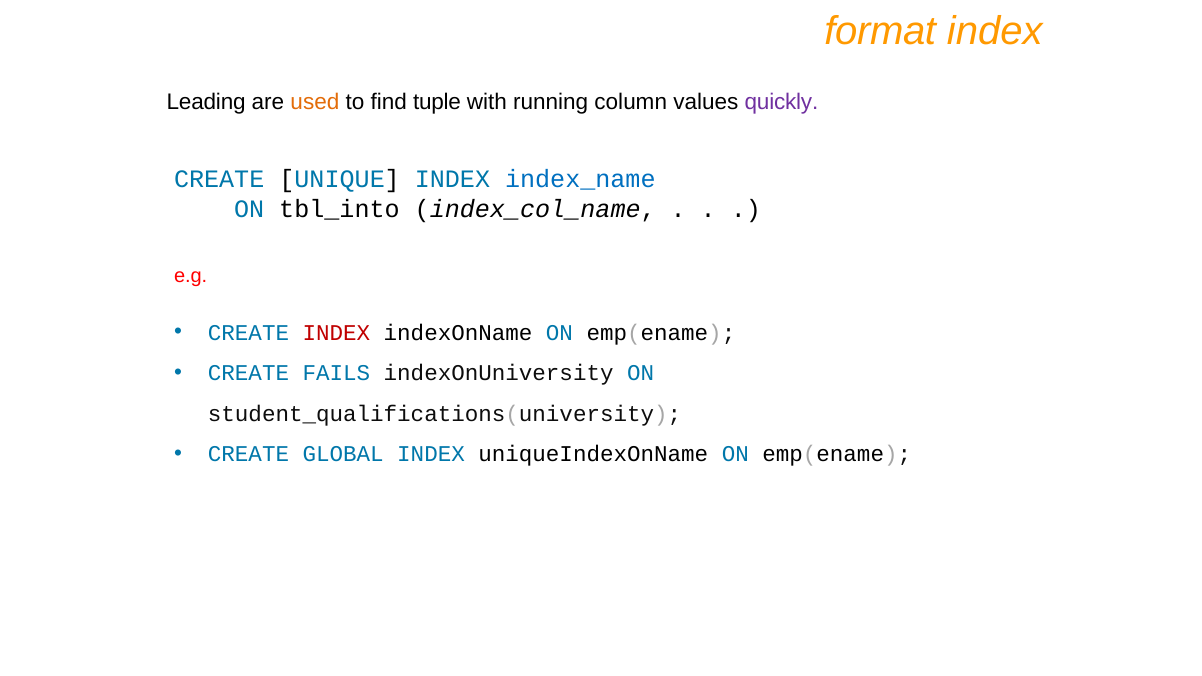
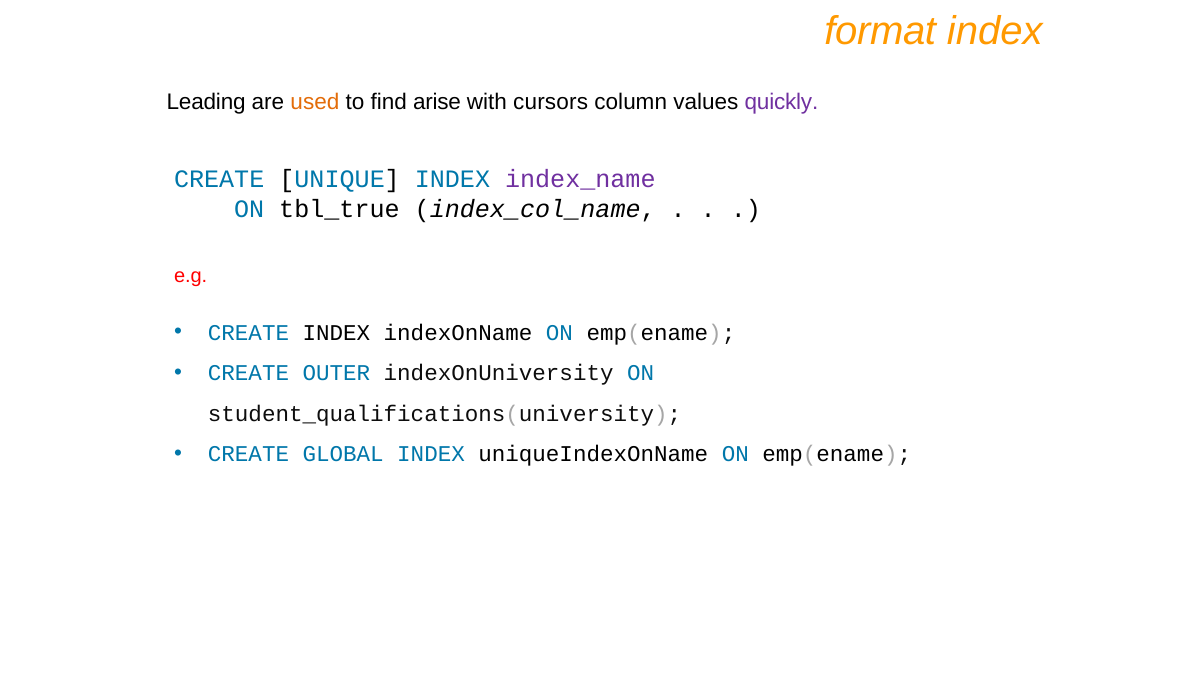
tuple: tuple -> arise (437, 102)
running: running -> cursors (551, 102)
index_name colour: blue -> purple (580, 179)
tbl_into: tbl_into -> tbl_true (339, 209)
INDEX colour: red -> black (336, 333)
FAILS: FAILS -> OUTER (336, 373)
